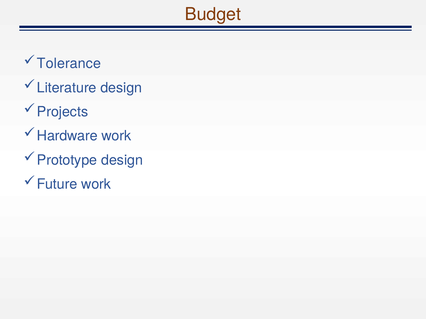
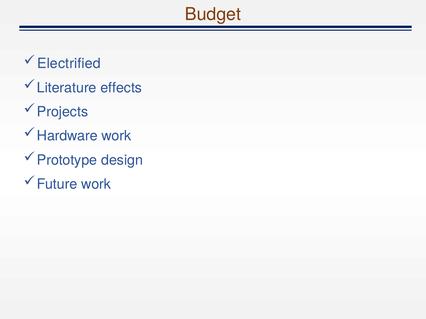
Tolerance: Tolerance -> Electrified (69, 64)
Literature design: design -> effects (121, 88)
